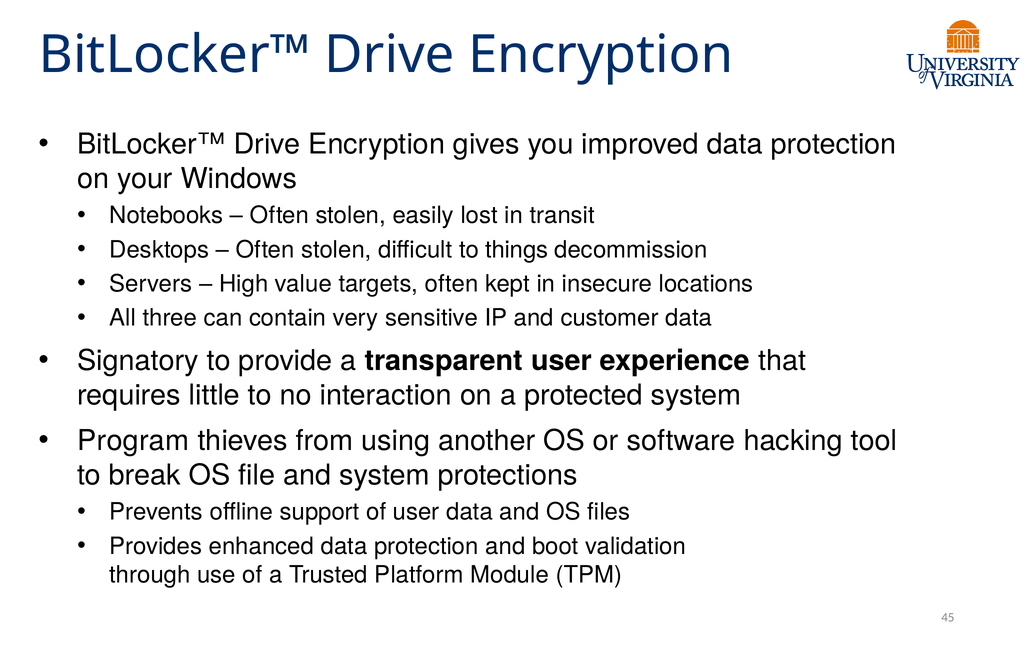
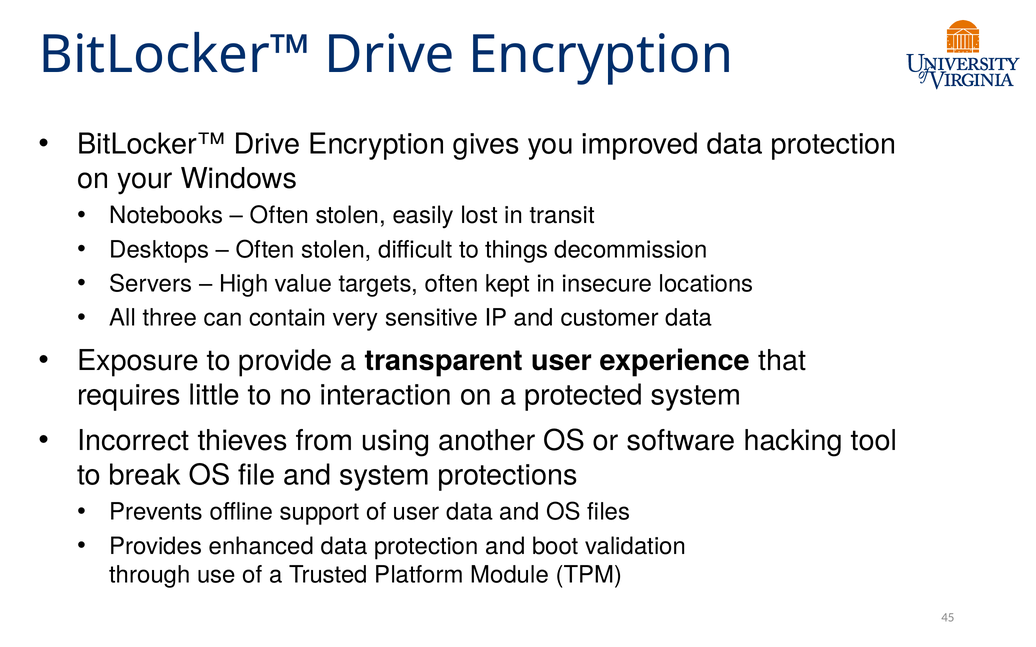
Signatory: Signatory -> Exposure (138, 361)
Program: Program -> Incorrect (133, 441)
